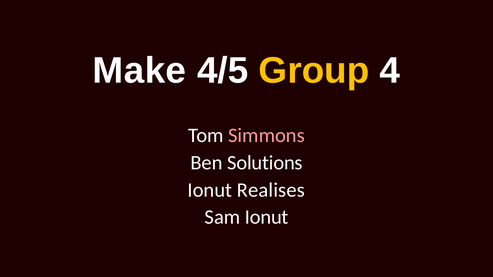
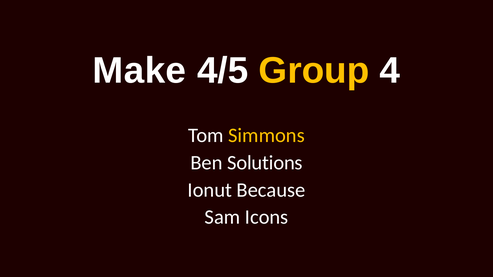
Simmons colour: pink -> yellow (266, 136)
Realises: Realises -> Because (271, 190)
Sam Ionut: Ionut -> Icons (267, 217)
